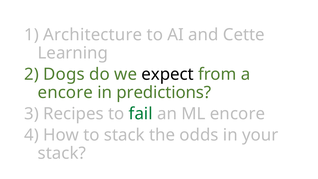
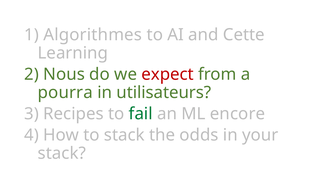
Architecture: Architecture -> Algorithmes (93, 35)
Dogs: Dogs -> Nous (64, 74)
expect colour: black -> red (168, 74)
encore: encore -> pourra (65, 92)
predictions: predictions -> utilisateurs (164, 92)
